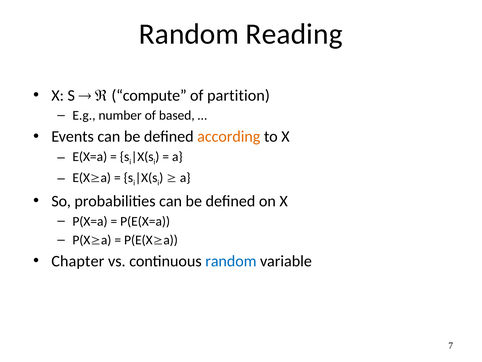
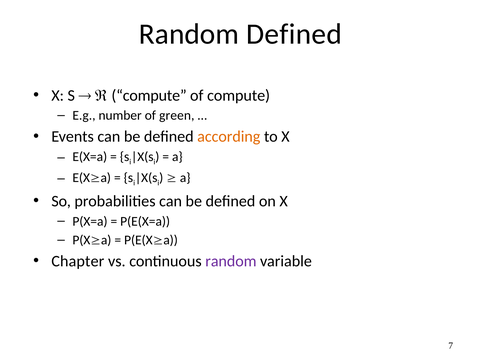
Random Reading: Reading -> Defined (294, 34)
of partition: partition -> compute (239, 95)
based: based -> green (177, 115)
random colour: blue -> purple (231, 261)
